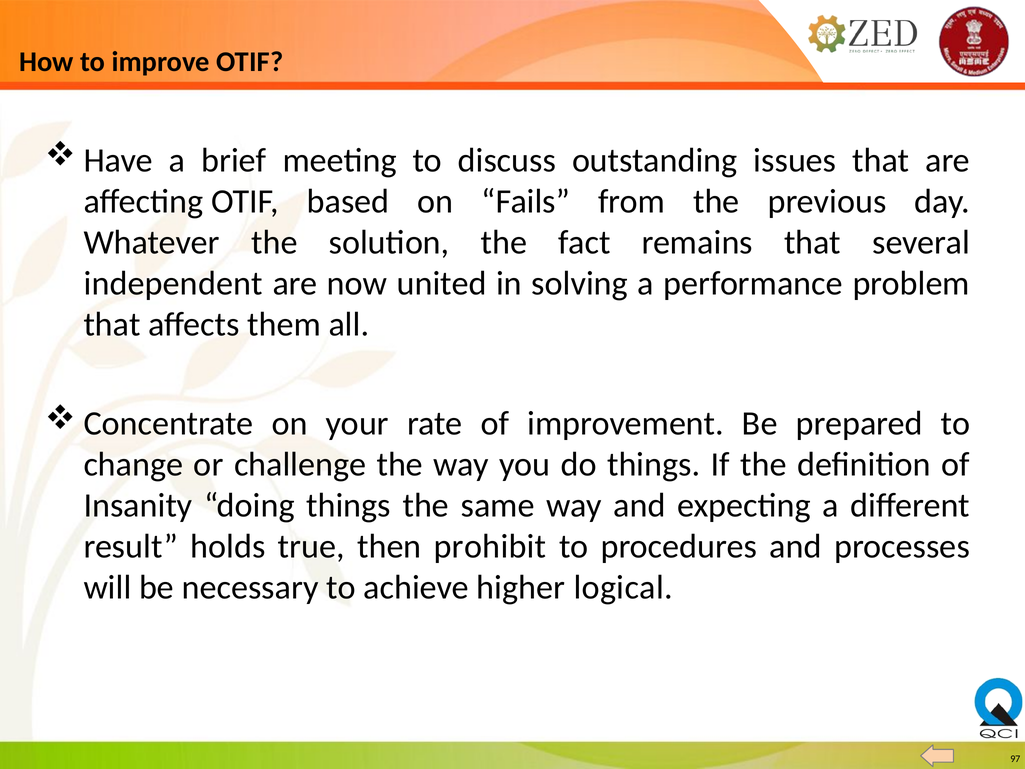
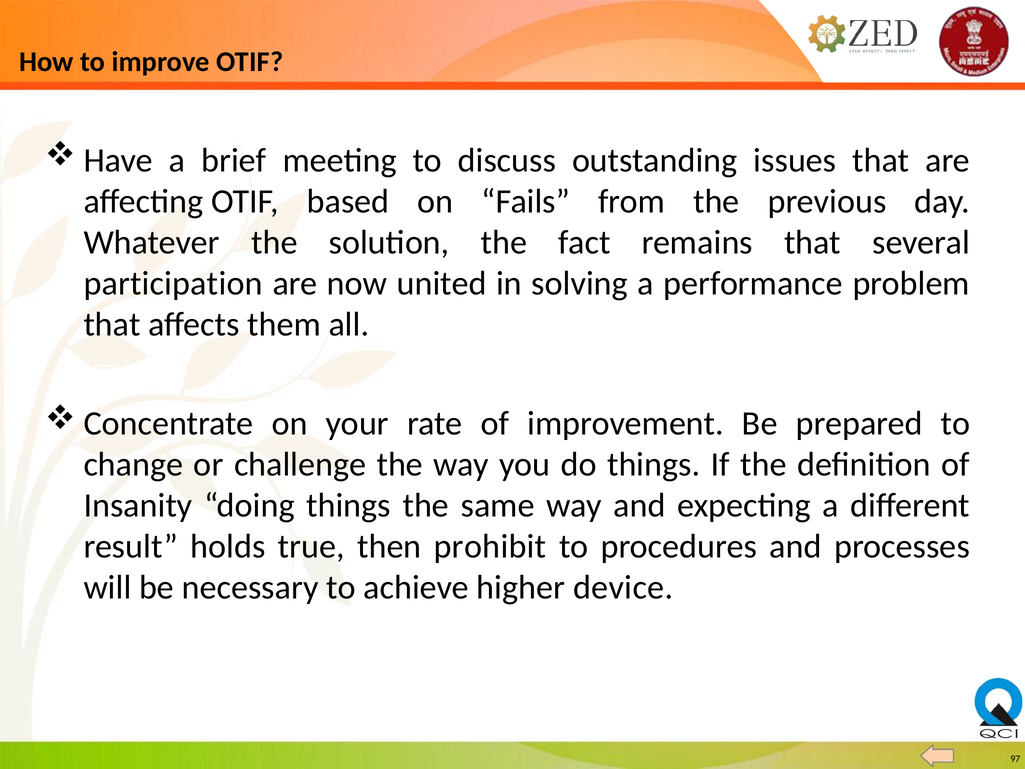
independent: independent -> participation (173, 283)
logical: logical -> device (623, 587)
